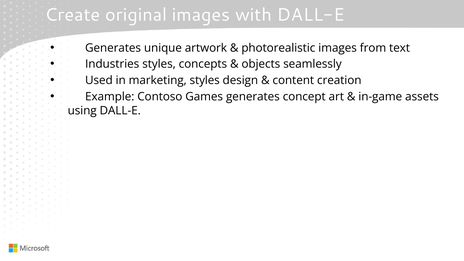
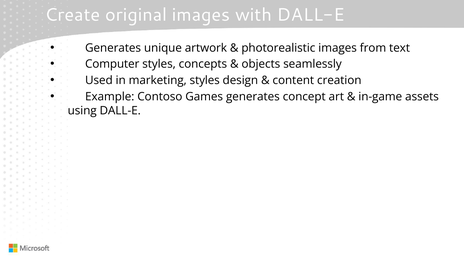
Industries: Industries -> Computer (112, 64)
